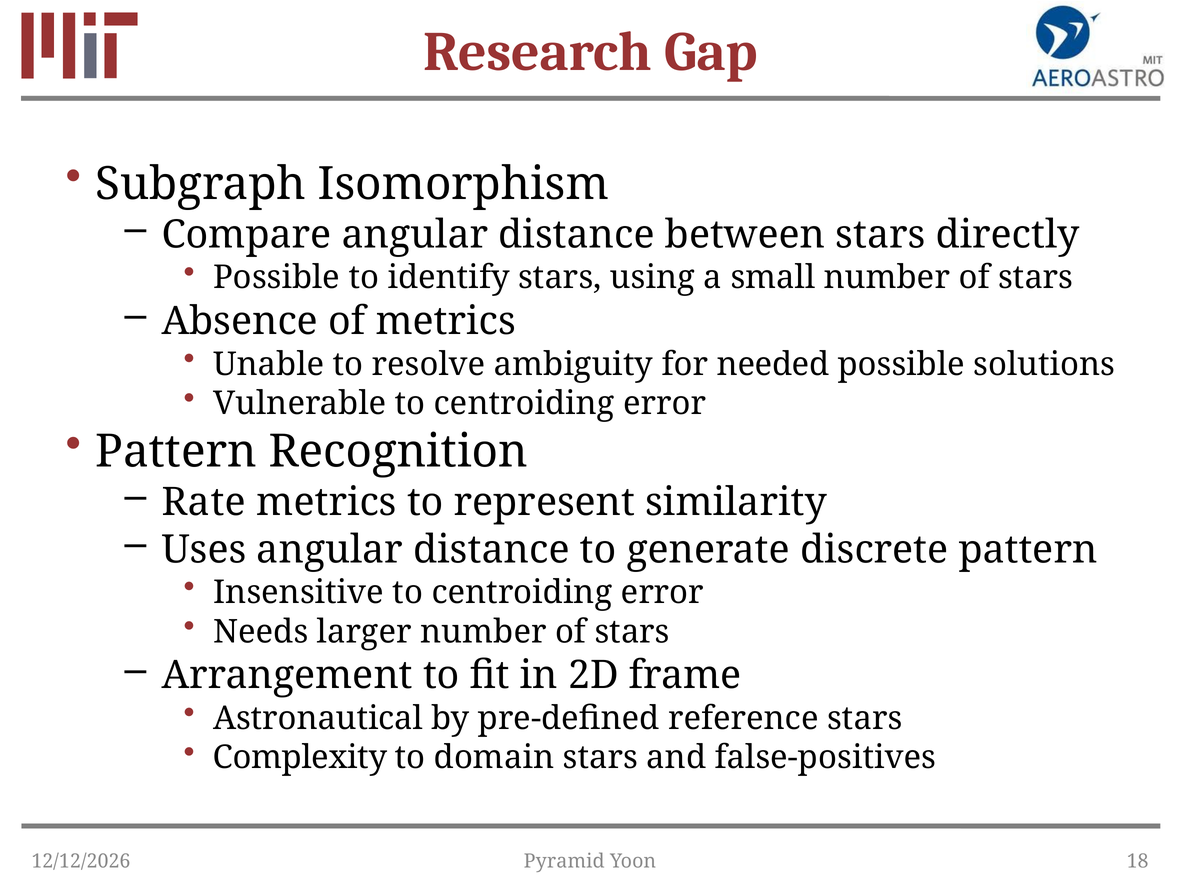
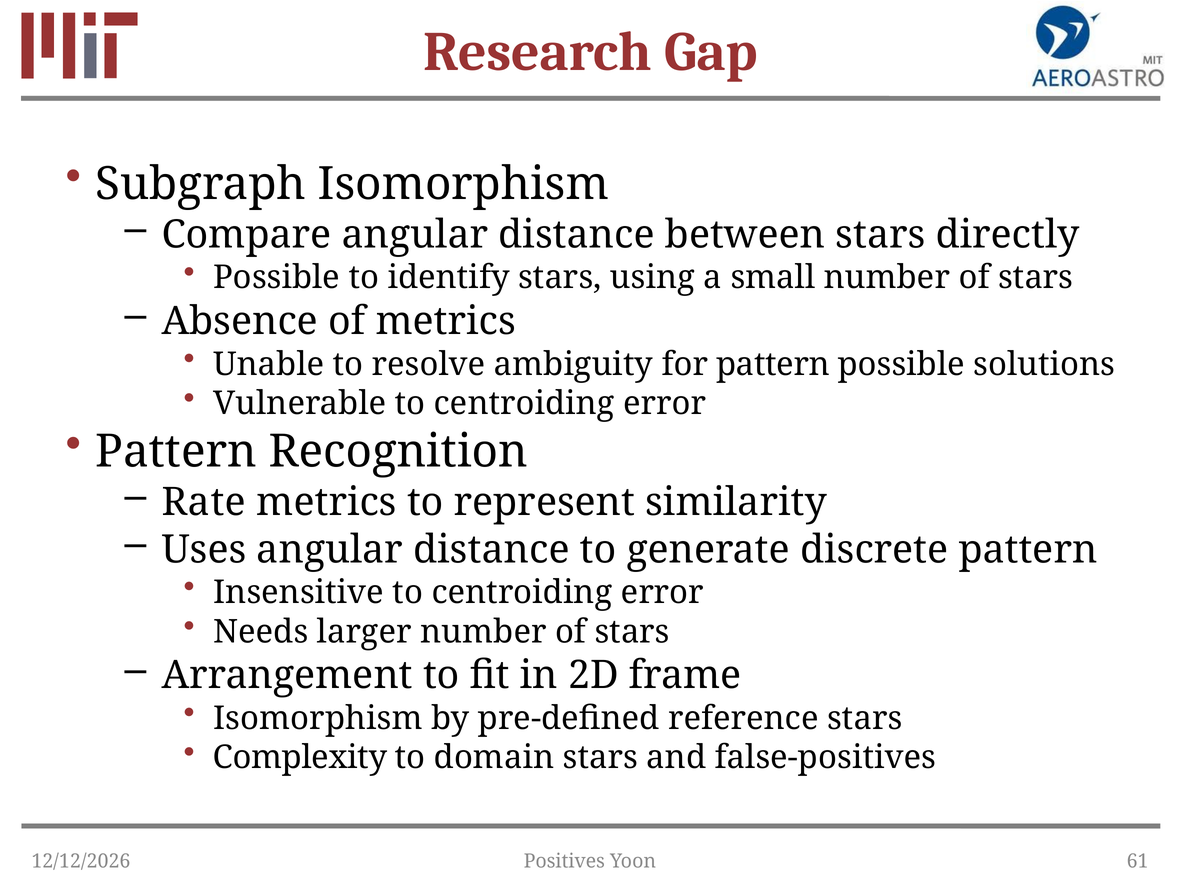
for needed: needed -> pattern (773, 364)
Astronautical: Astronautical -> Isomorphism (318, 718)
Pyramid: Pyramid -> Positives (564, 861)
18: 18 -> 61 (1138, 861)
